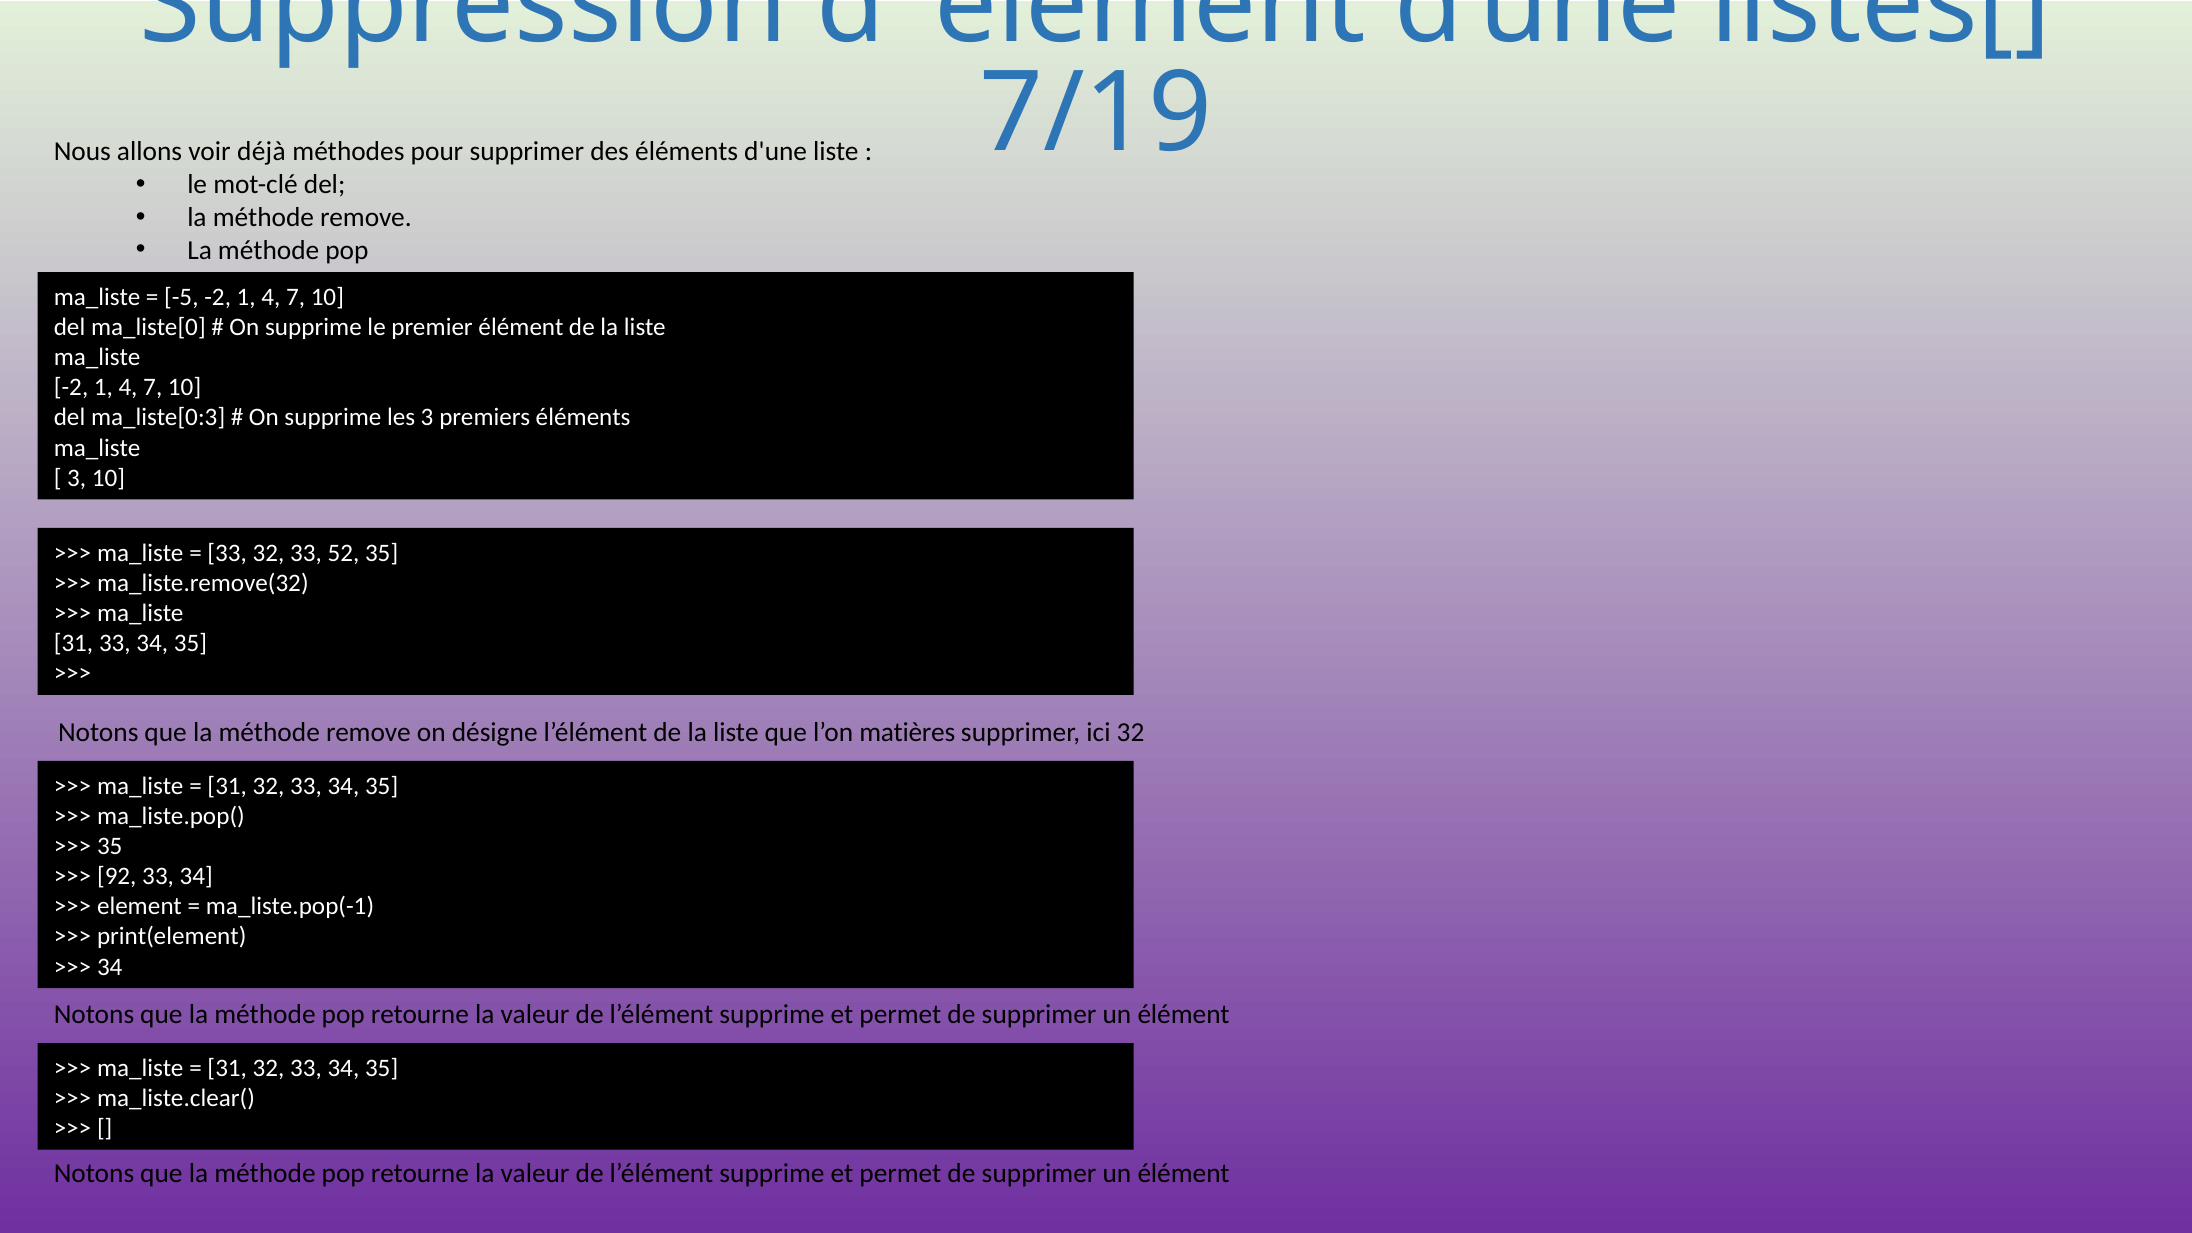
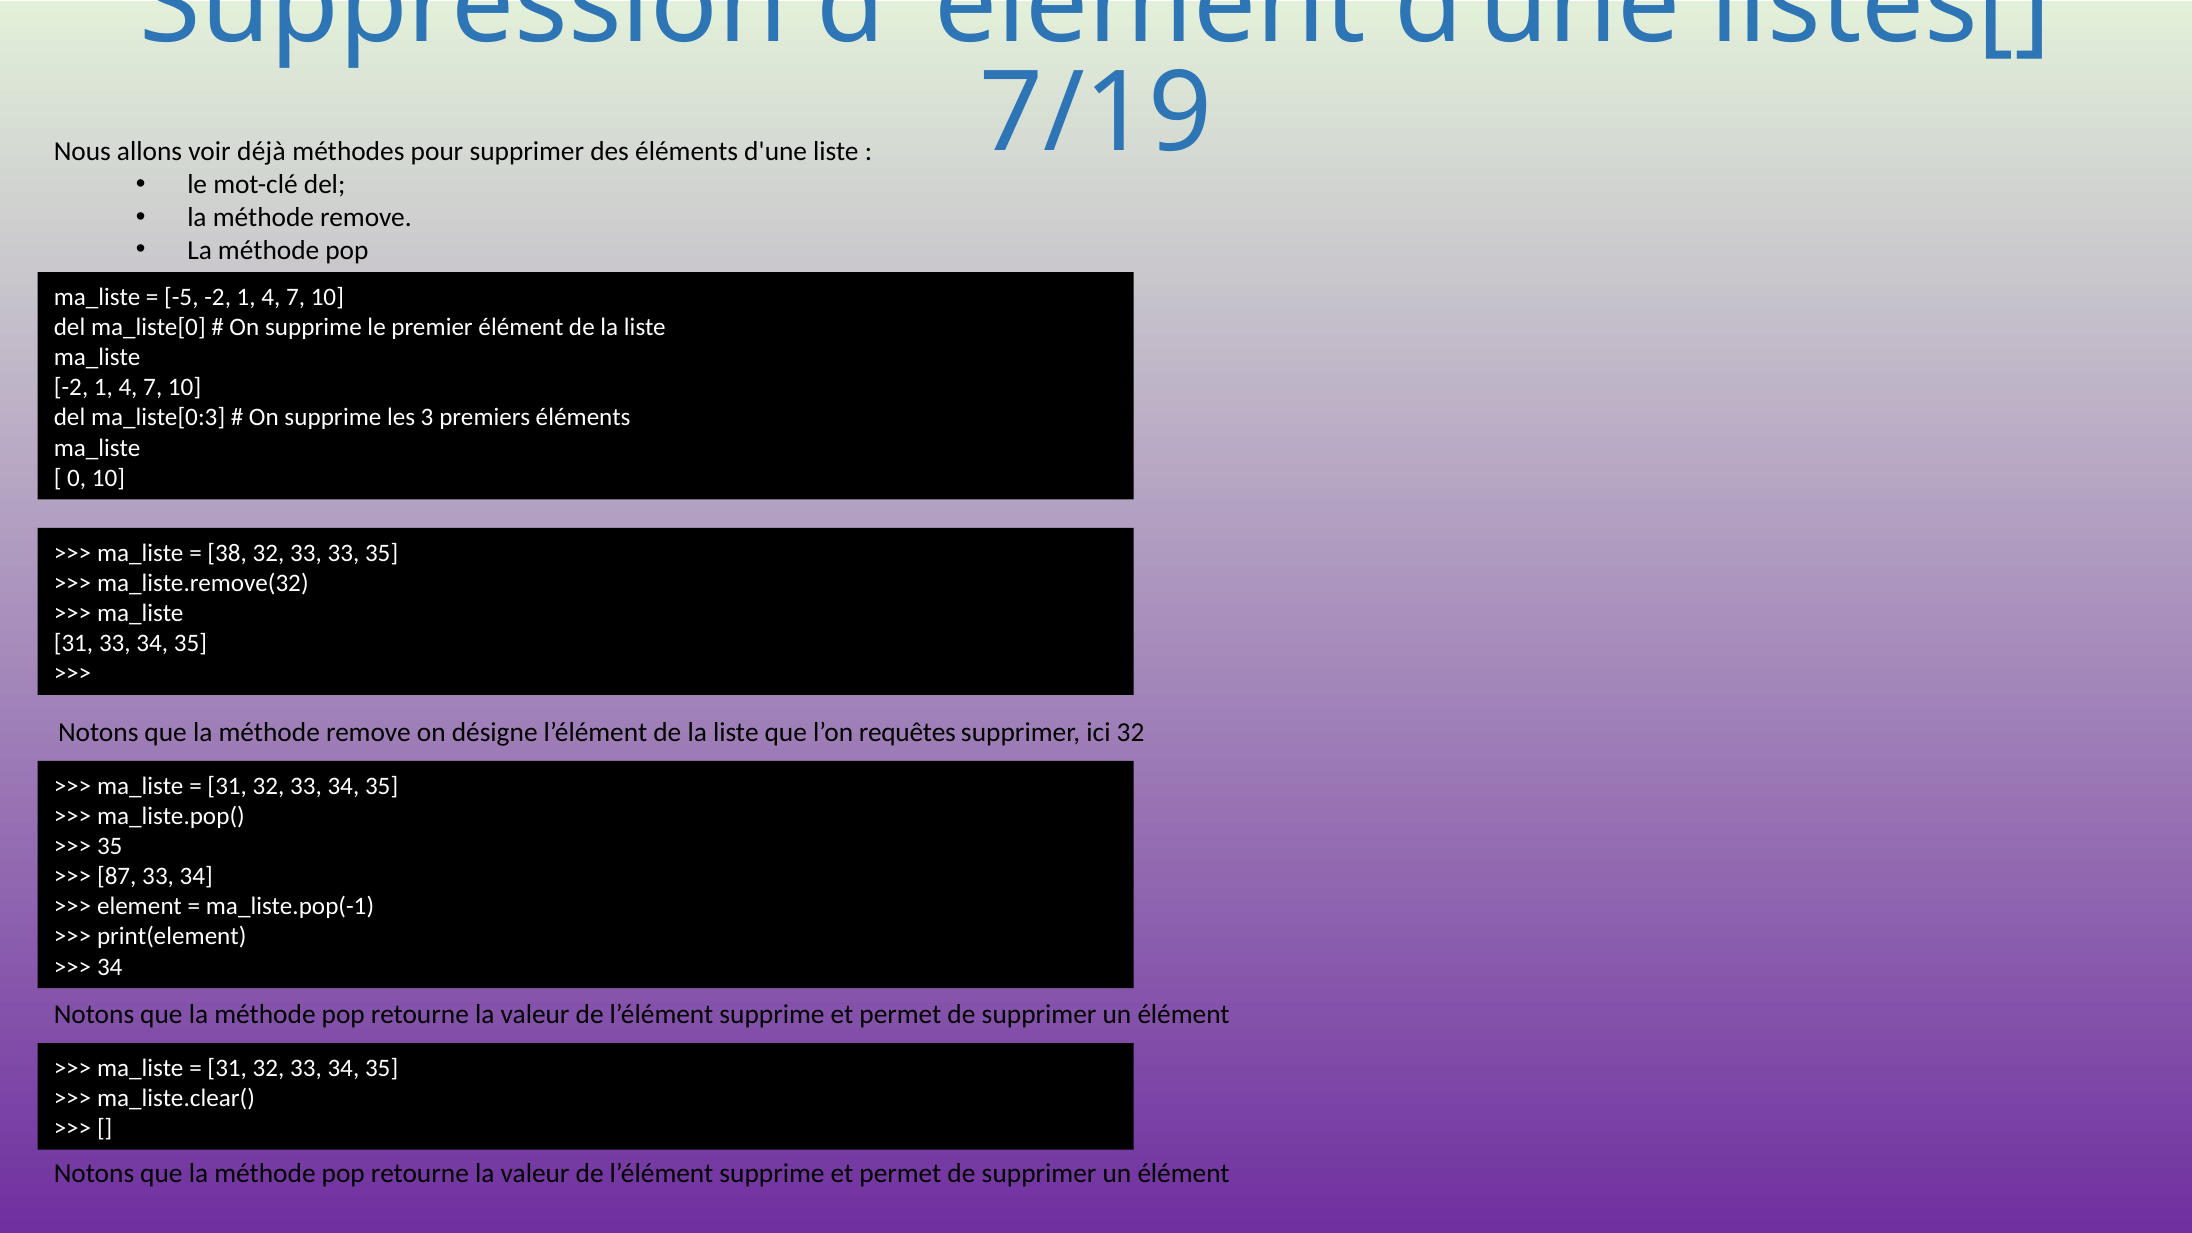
3: 3 -> 0 (77, 478)
33: 33 -> 38 (227, 553)
33 52: 52 -> 33 (344, 553)
matières: matières -> requêtes (907, 733)
92: 92 -> 87 (117, 876)
